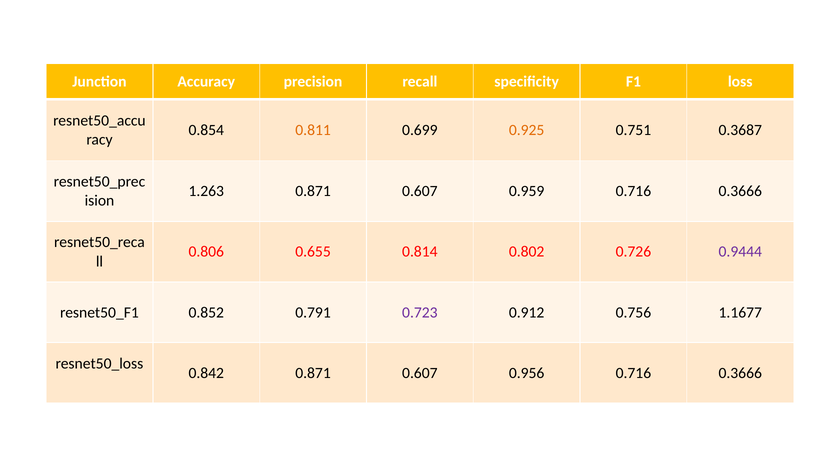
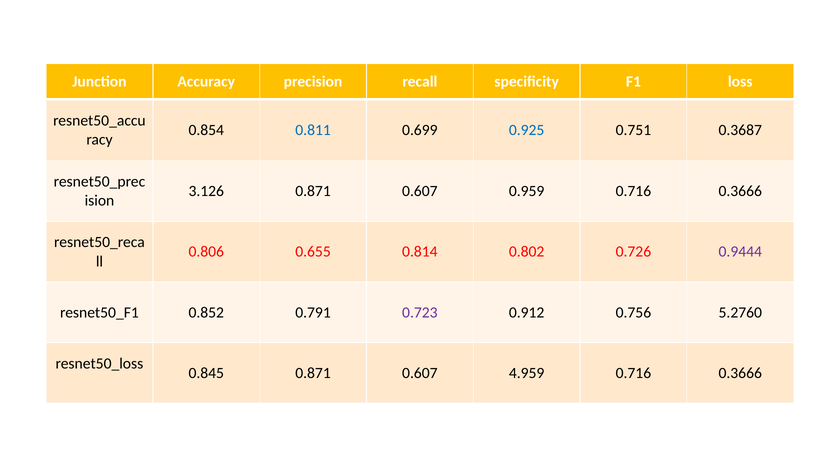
0.811 colour: orange -> blue (313, 130)
0.925 colour: orange -> blue (527, 130)
1.263: 1.263 -> 3.126 (206, 192)
1.1677: 1.1677 -> 5.2760 (740, 313)
0.842: 0.842 -> 0.845 (206, 373)
0.956: 0.956 -> 4.959 (527, 373)
